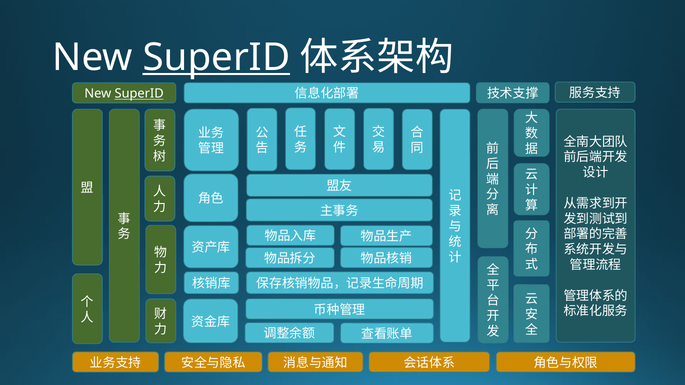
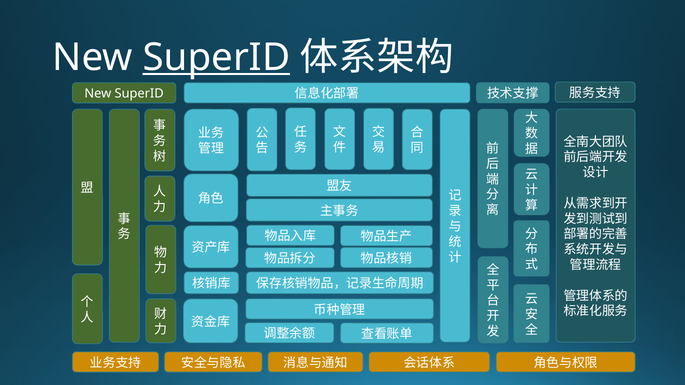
SuperID underline: present -> none (139, 94)
